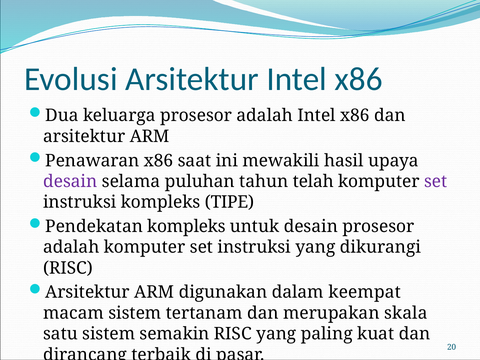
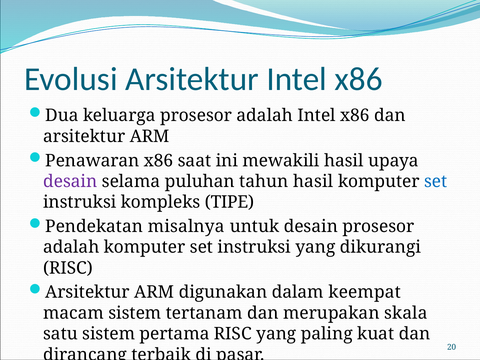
tahun telah: telah -> hasil (313, 181)
set colour: purple -> blue (436, 181)
Pendekatan kompleks: kompleks -> misalnya (186, 226)
semakin: semakin -> pertama (175, 334)
